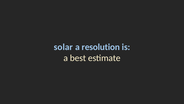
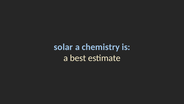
resolution: resolution -> chemistry (101, 47)
